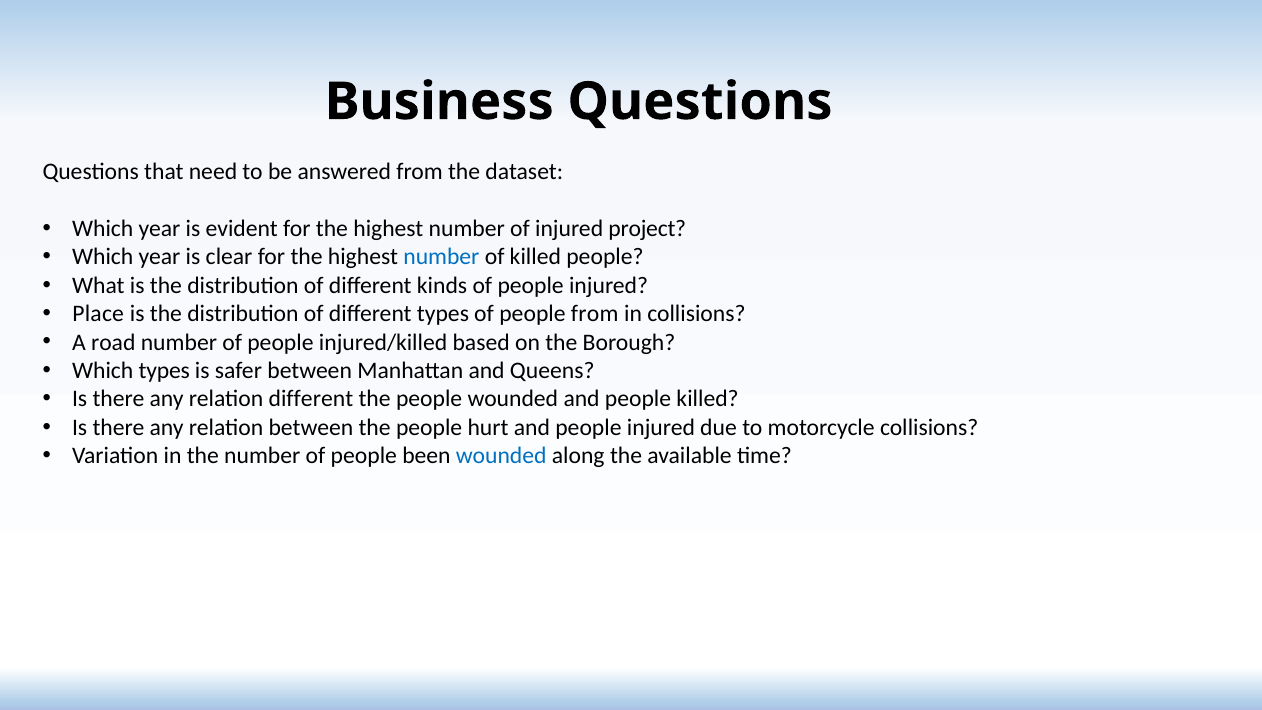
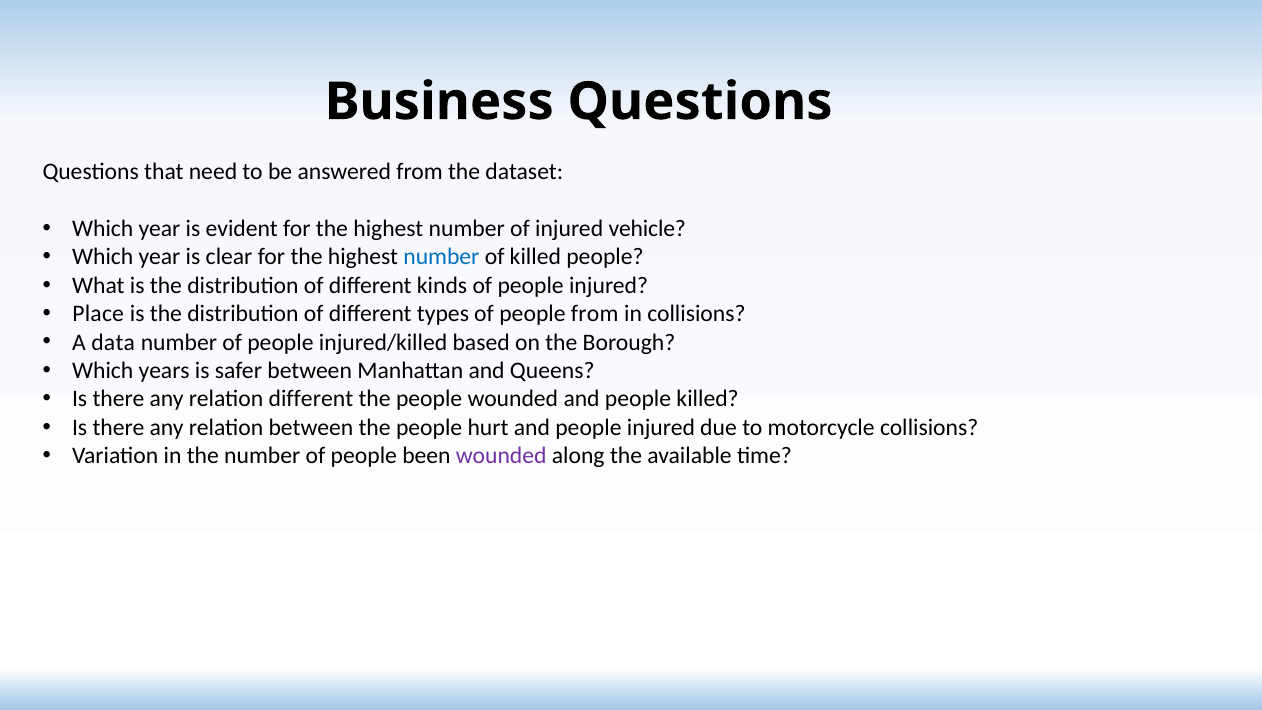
project: project -> vehicle (647, 229)
road: road -> data (113, 342)
Which types: types -> years (164, 371)
wounded colour: blue -> purple (501, 456)
